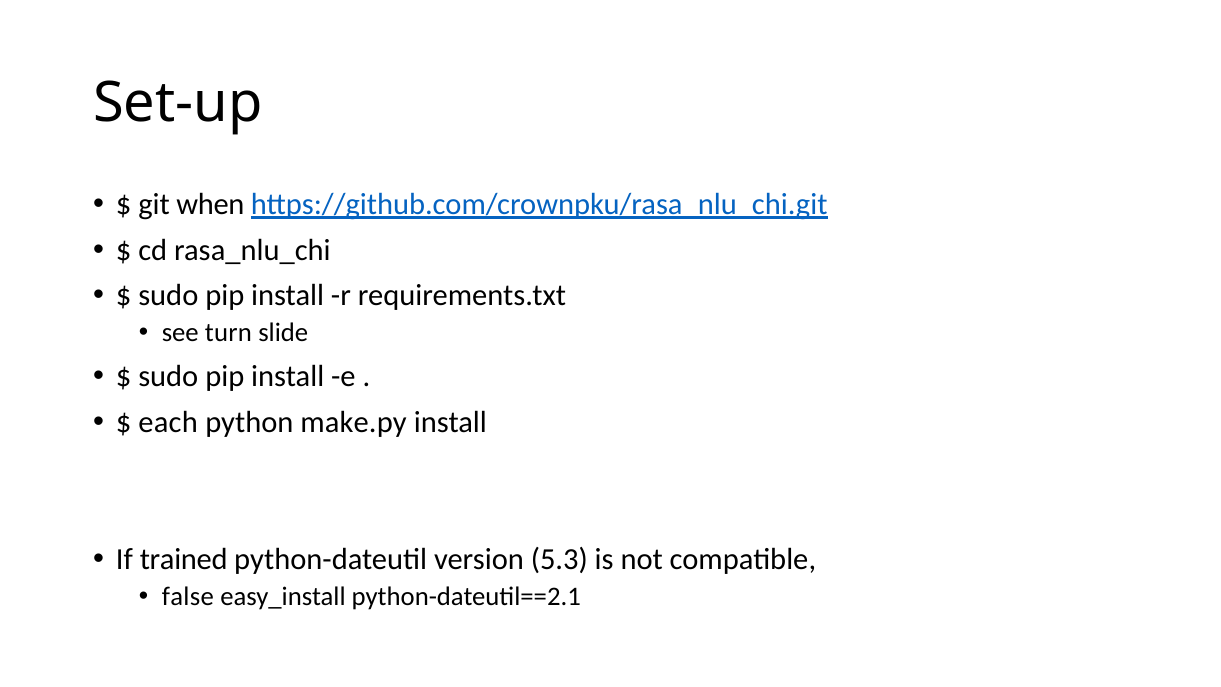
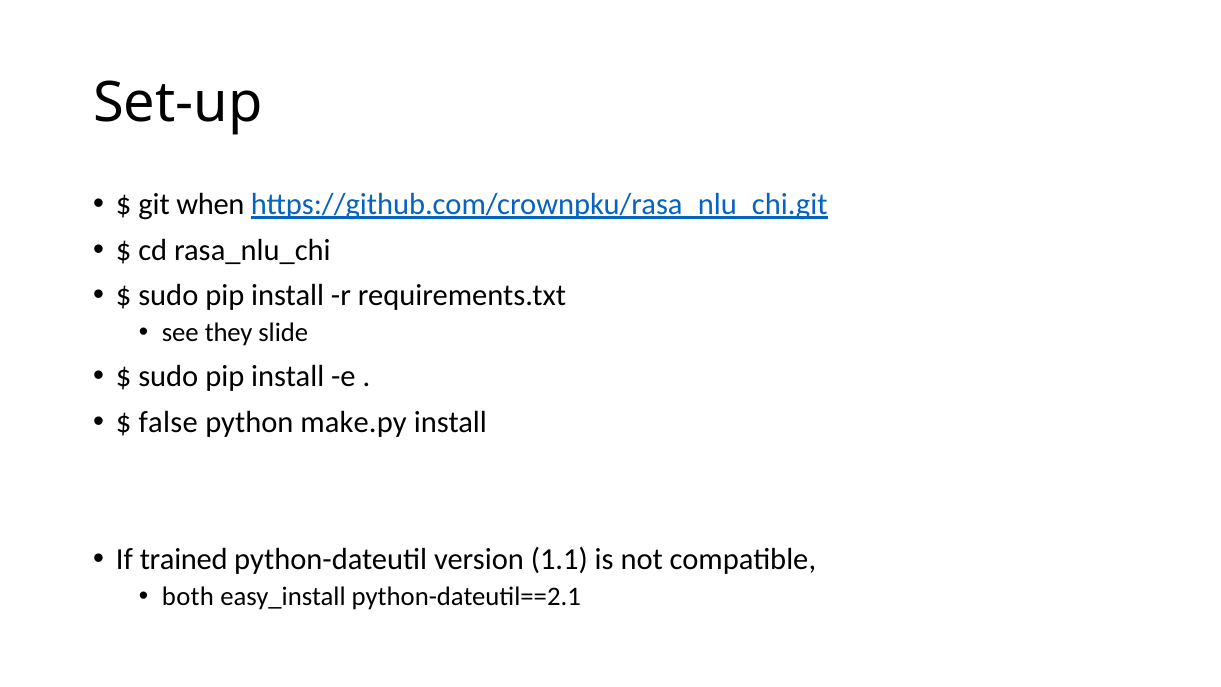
turn: turn -> they (229, 333)
each: each -> false (168, 422)
5.3: 5.3 -> 1.1 (559, 559)
false: false -> both (188, 596)
